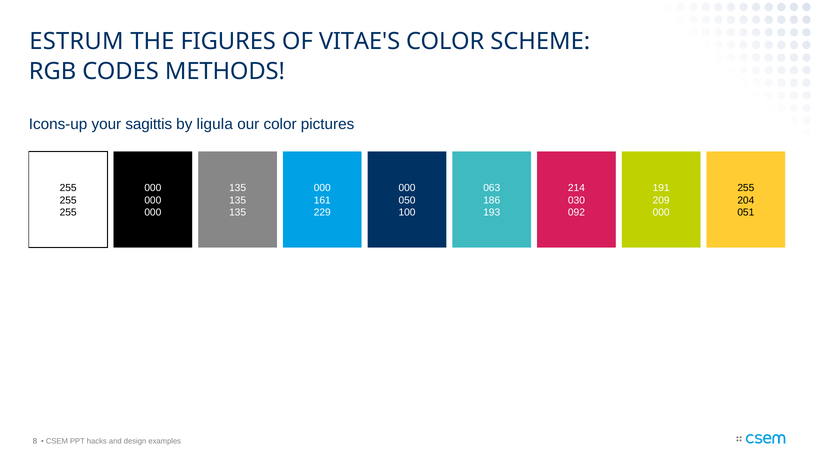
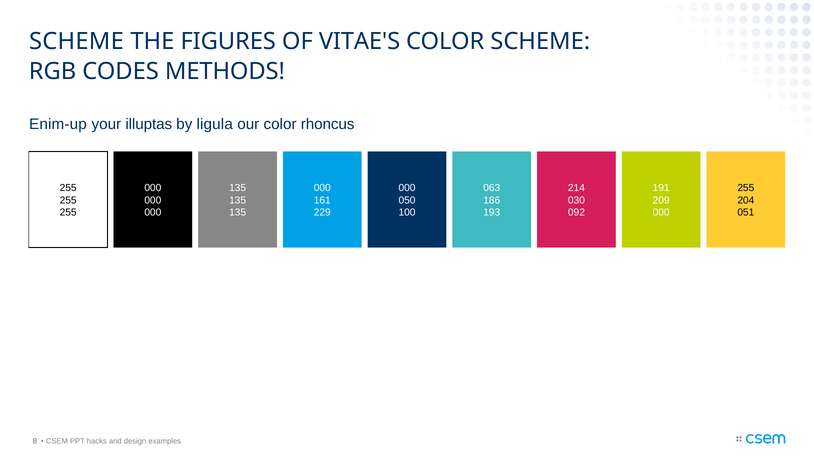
ESTRUM: ESTRUM -> SCHEME (76, 42)
Icons-up: Icons-up -> Enim-up (58, 124)
sagittis: sagittis -> illuptas (149, 124)
pictures: pictures -> rhoncus (328, 124)
